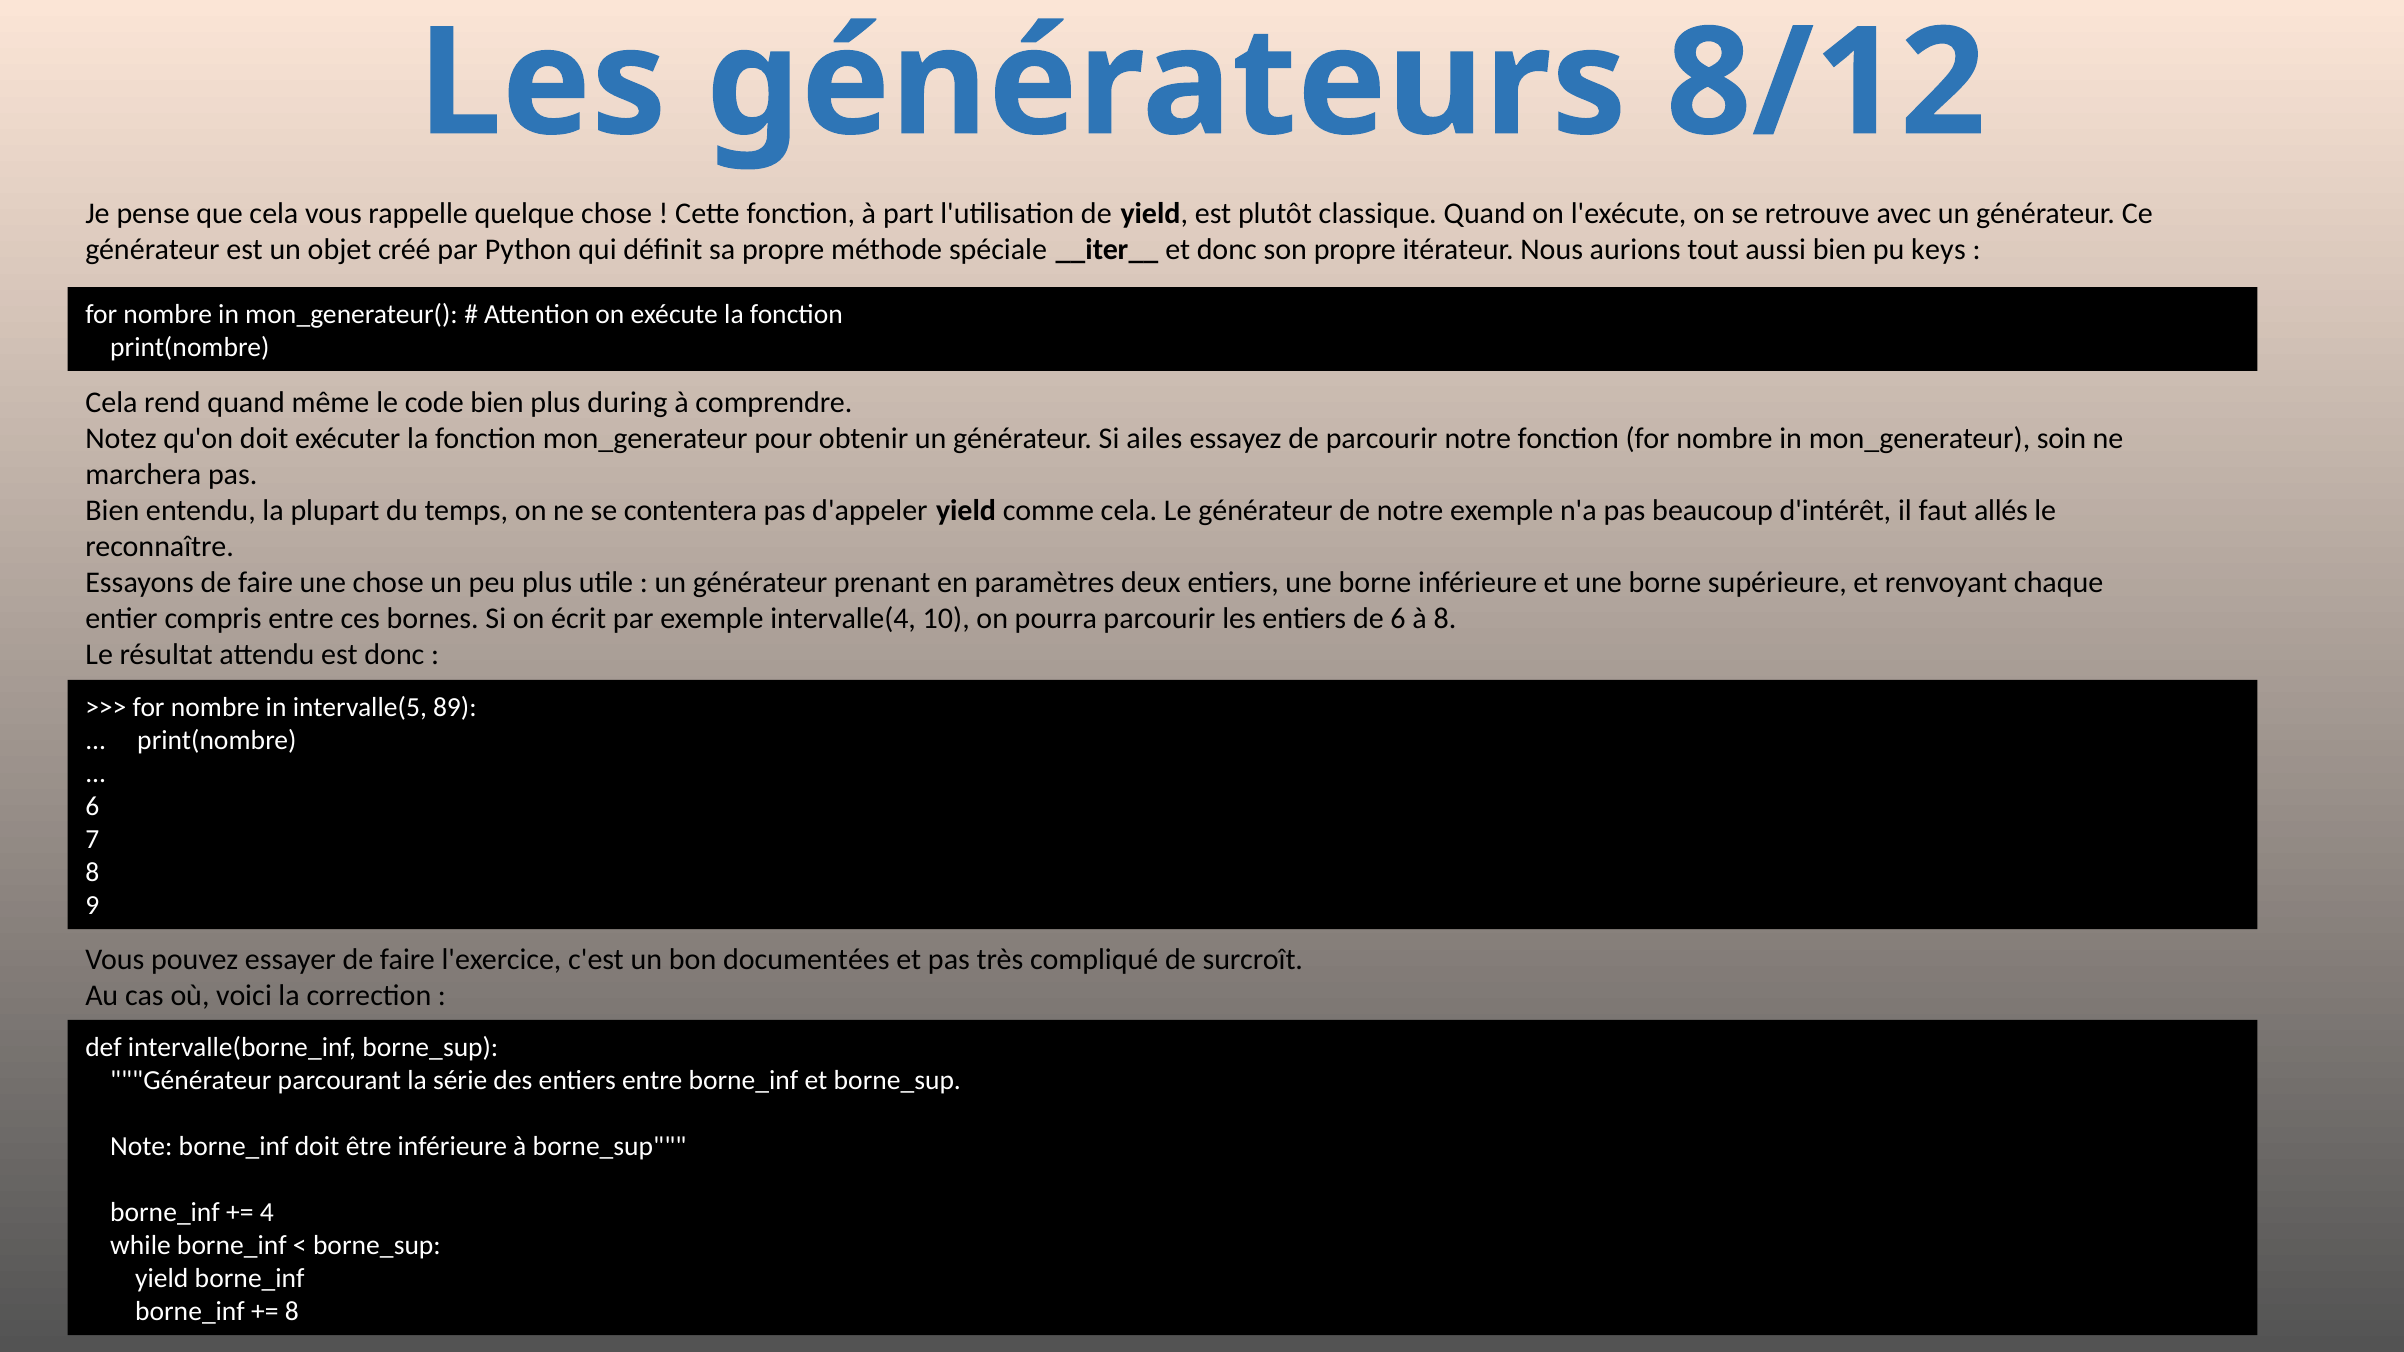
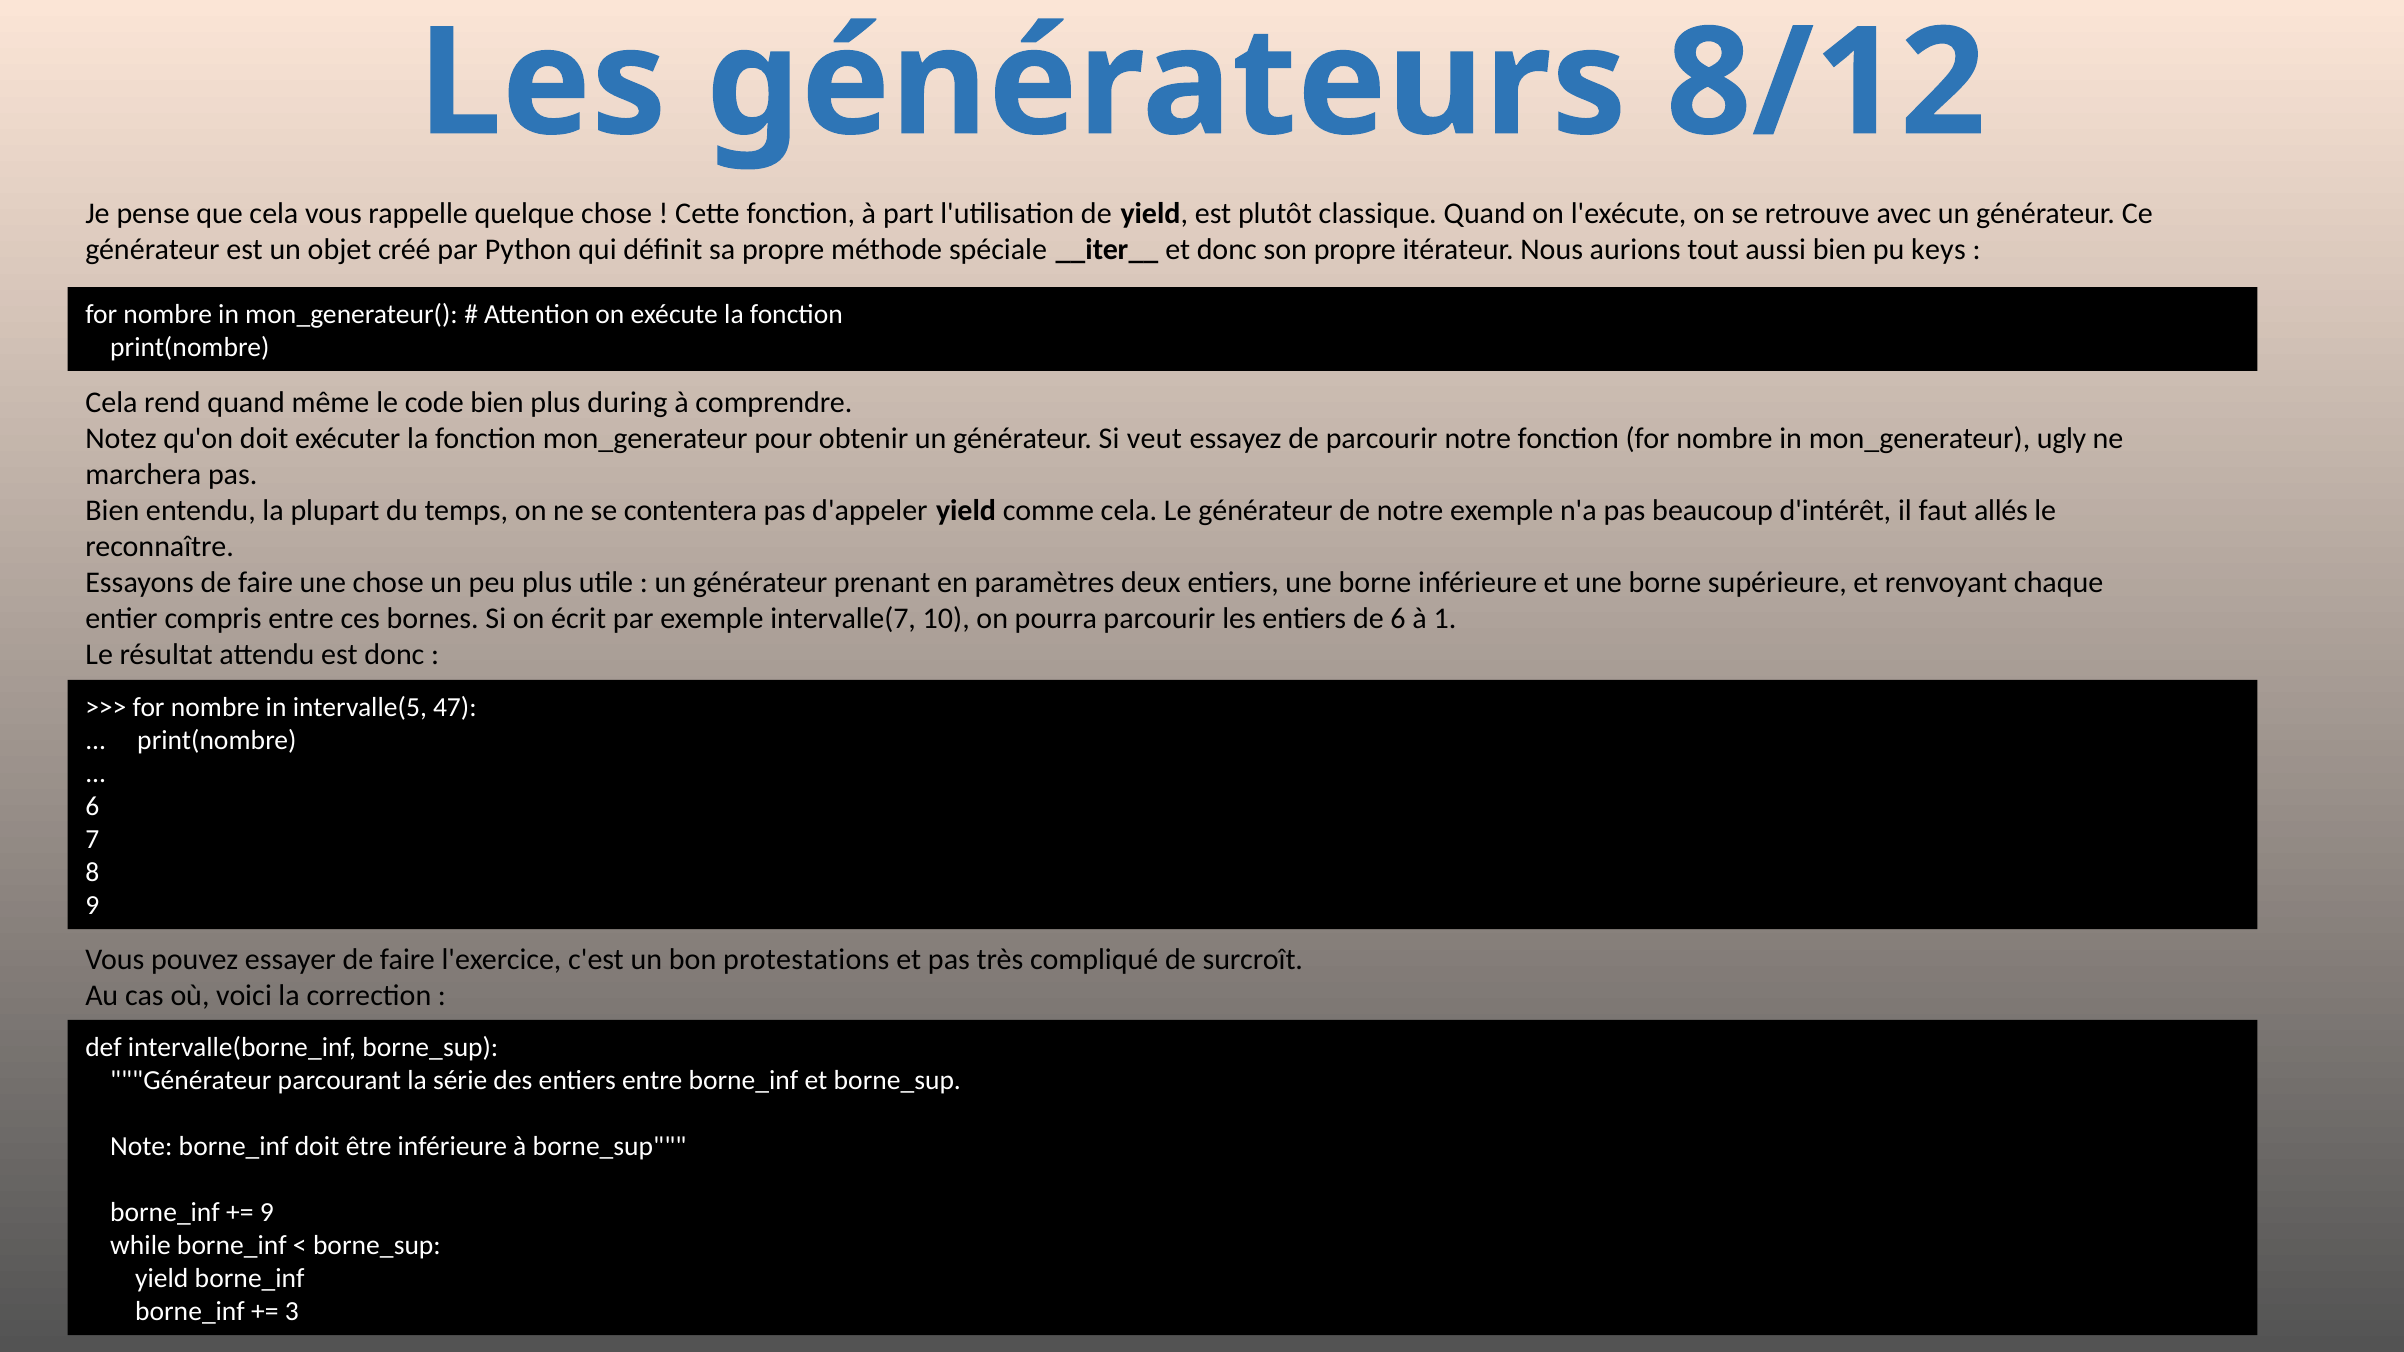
ailes: ailes -> veut (1154, 438)
soin: soin -> ugly (2062, 438)
intervalle(4: intervalle(4 -> intervalle(7 (843, 619)
à 8: 8 -> 1 (1445, 619)
89: 89 -> 47 (455, 707)
documentées: documentées -> protestations (806, 960)
4: 4 -> 9 (267, 1213)
8: 8 -> 3 (292, 1312)
